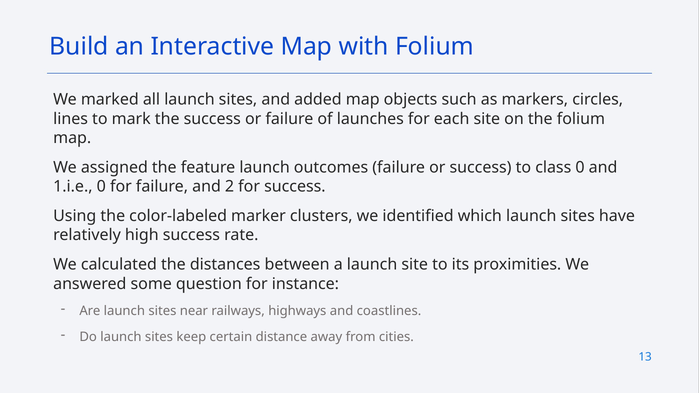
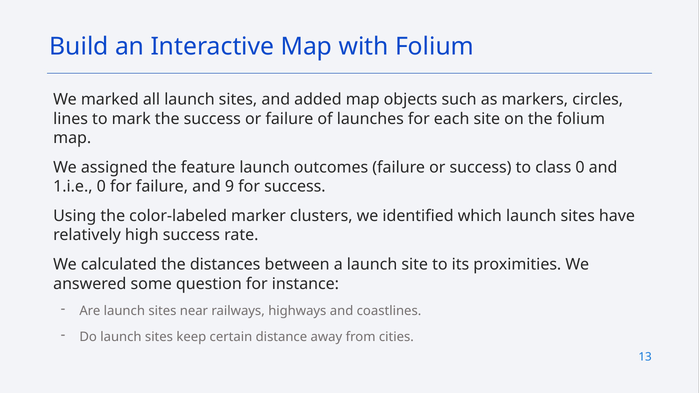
2: 2 -> 9 (230, 187)
